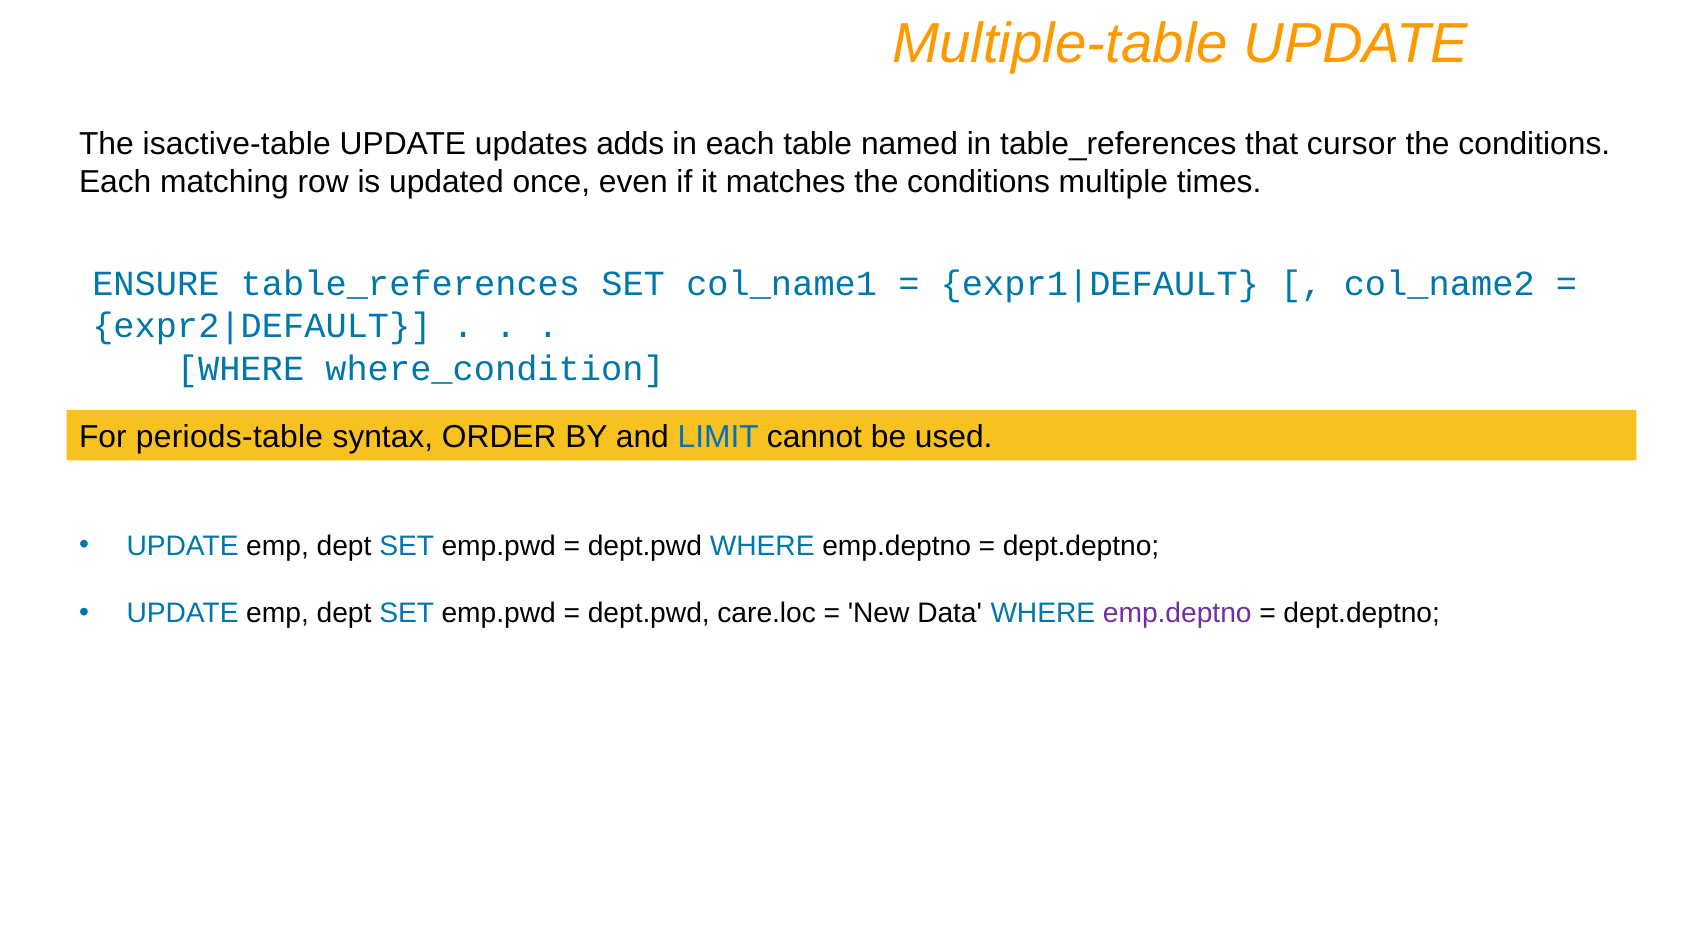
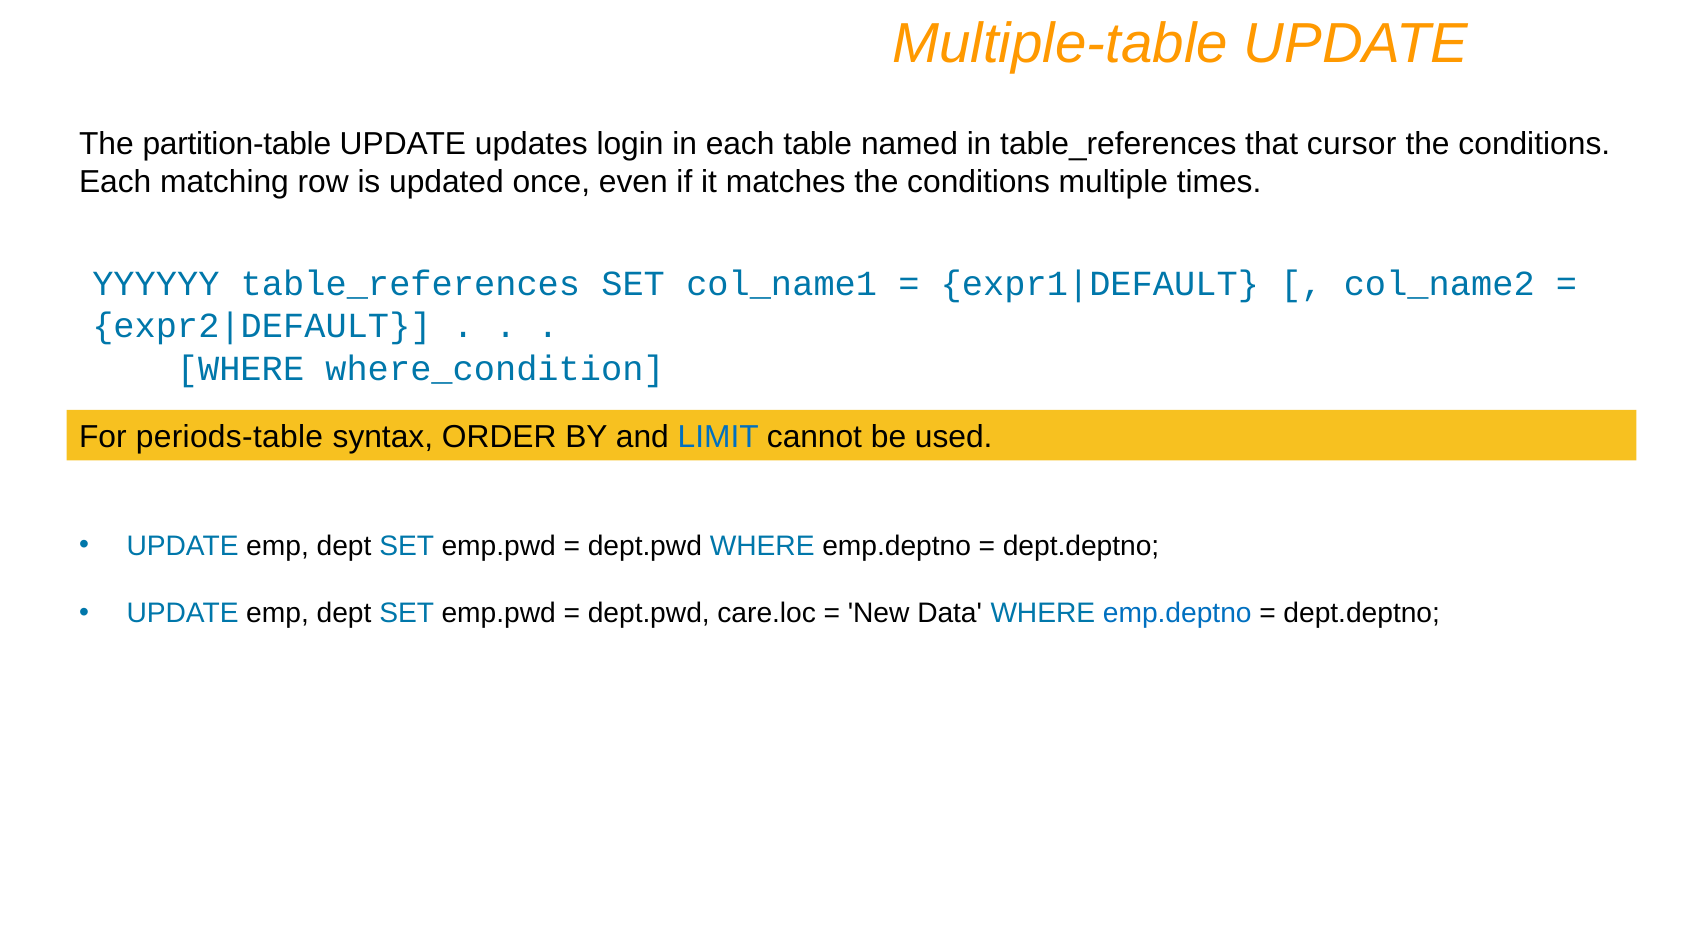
isactive-table: isactive-table -> partition-table (237, 144)
adds: adds -> login (630, 144)
ENSURE: ENSURE -> YYYYYY (156, 284)
emp.deptno colour: purple -> blue (1177, 614)
